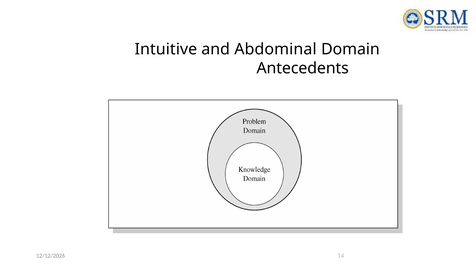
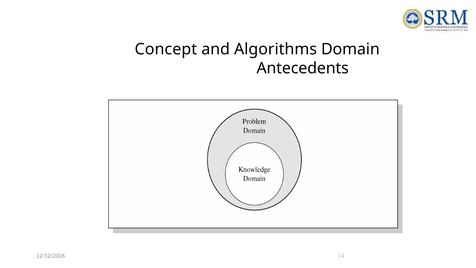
Intuitive: Intuitive -> Concept (166, 49)
Abdominal: Abdominal -> Algorithms (276, 49)
